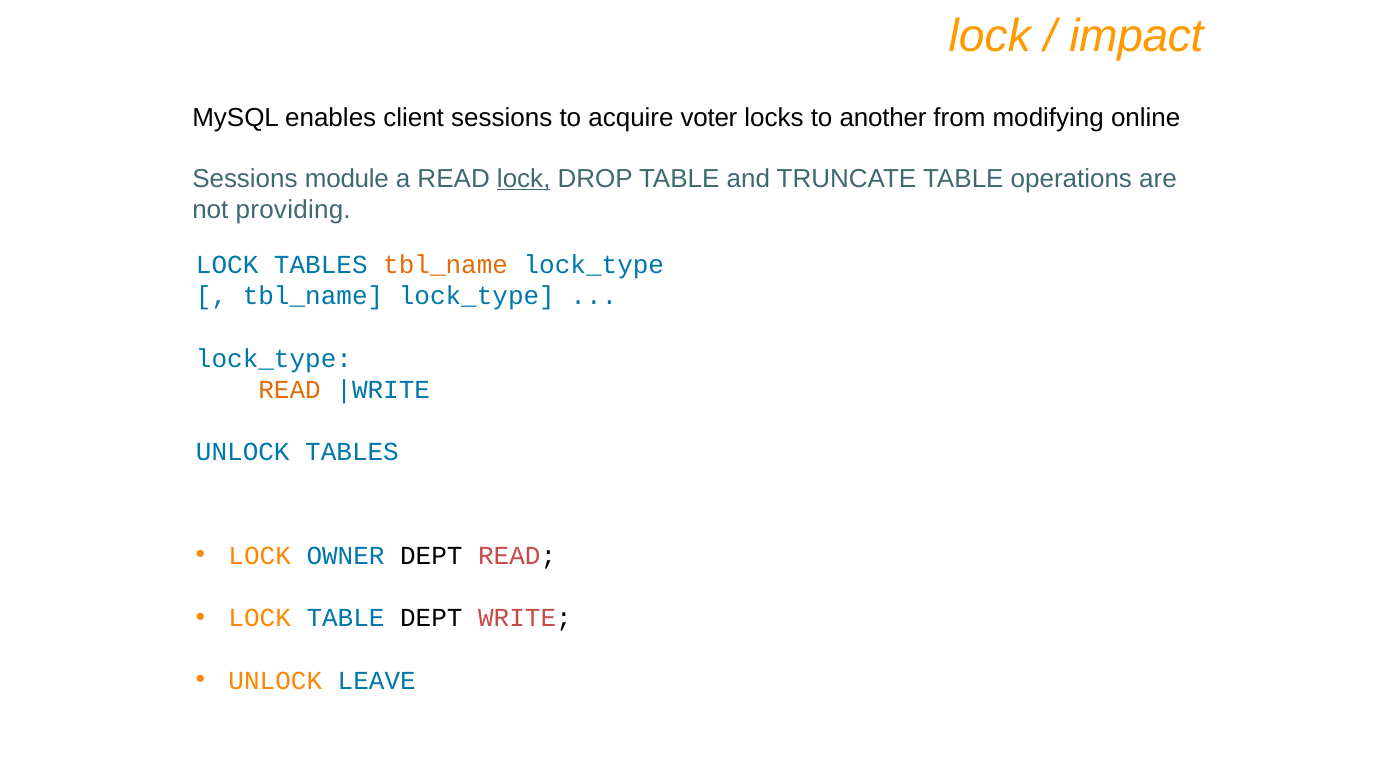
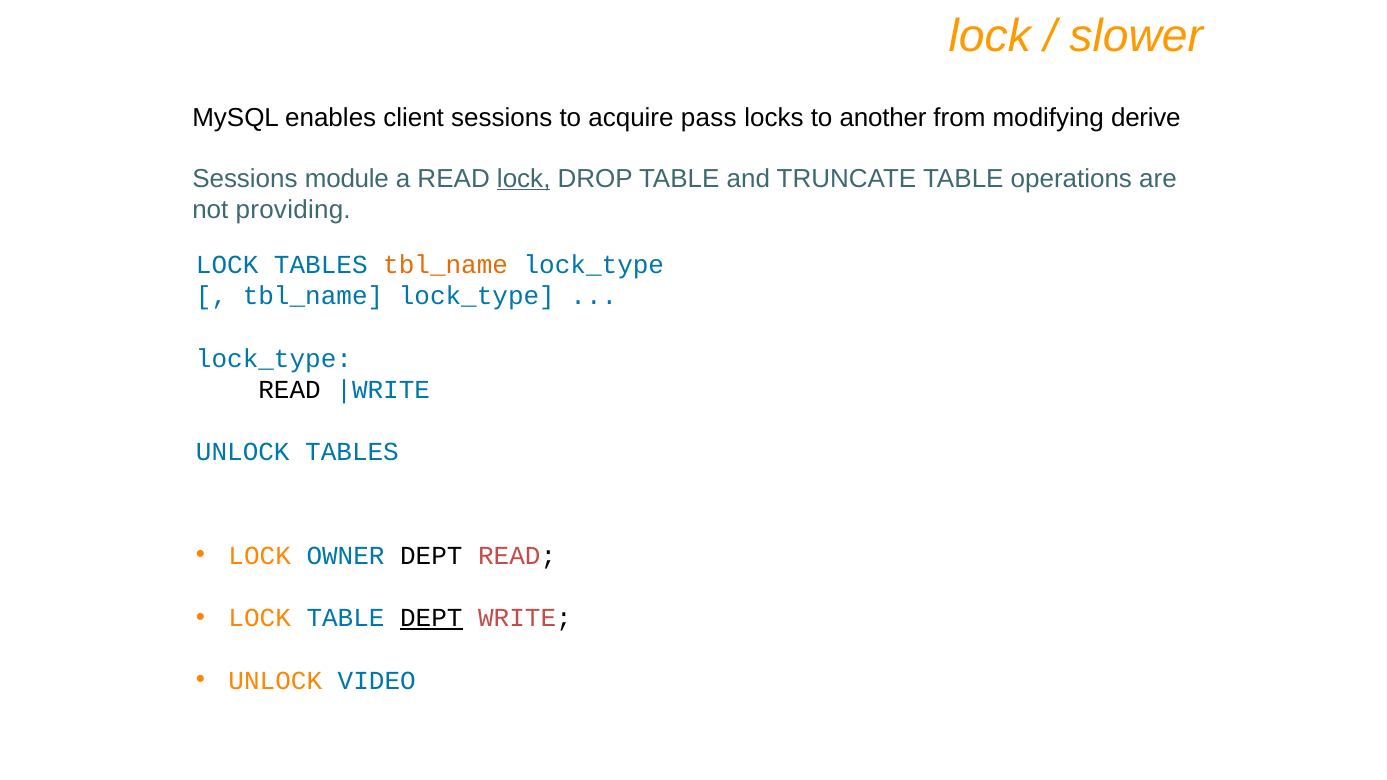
impact: impact -> slower (1136, 36)
voter: voter -> pass (709, 118)
online: online -> derive (1146, 118)
READ colour: orange -> black (290, 390)
DEPT underline: none -> present (431, 618)
LEAVE: LEAVE -> VIDEO (377, 681)
